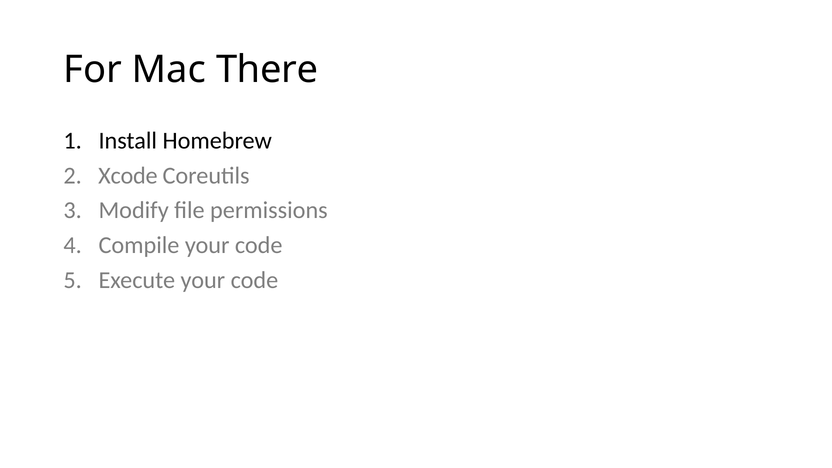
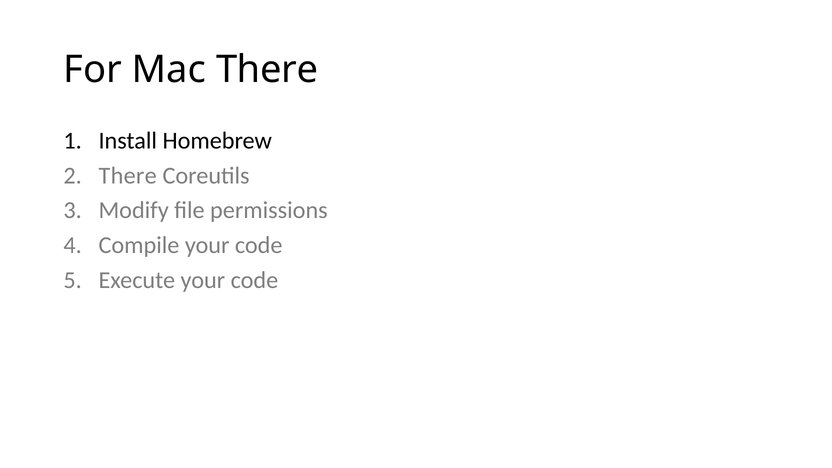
Xcode: Xcode -> There (128, 176)
